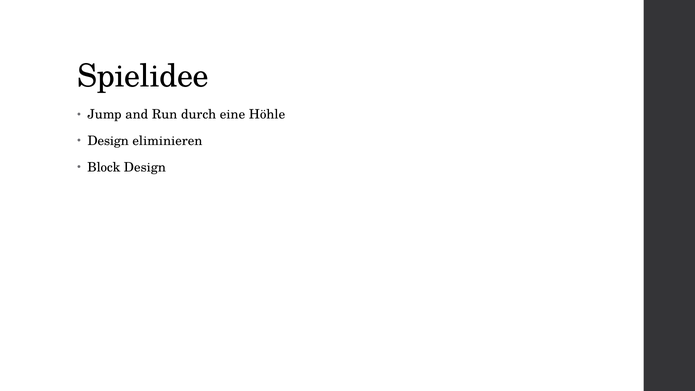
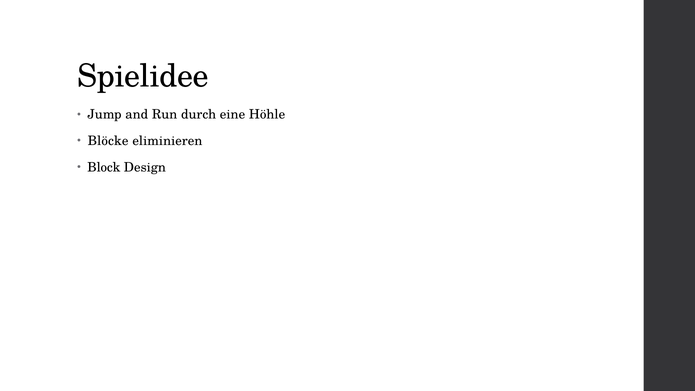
Design: Design -> Blöcke (108, 141)
